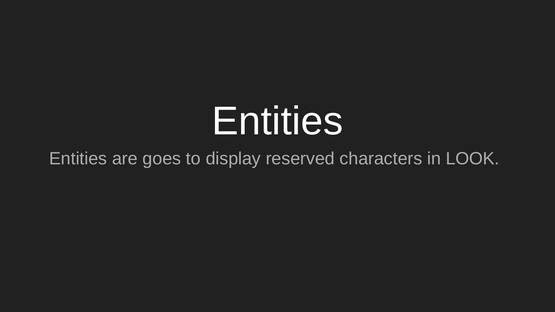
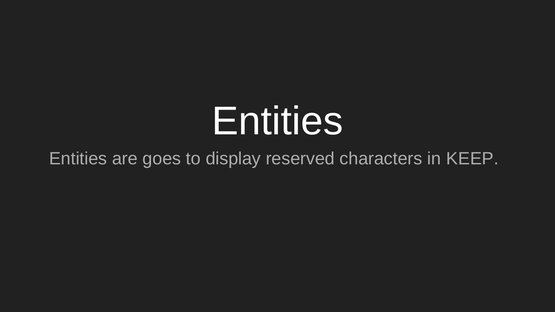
LOOK: LOOK -> KEEP (472, 159)
